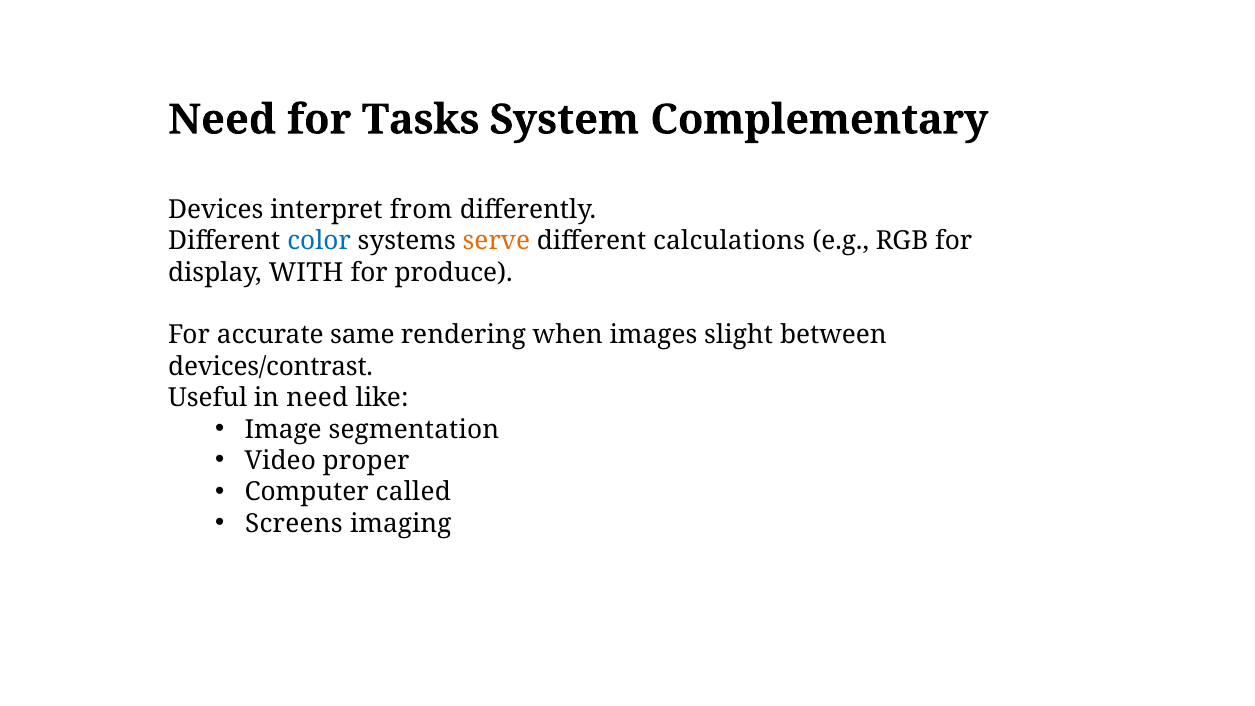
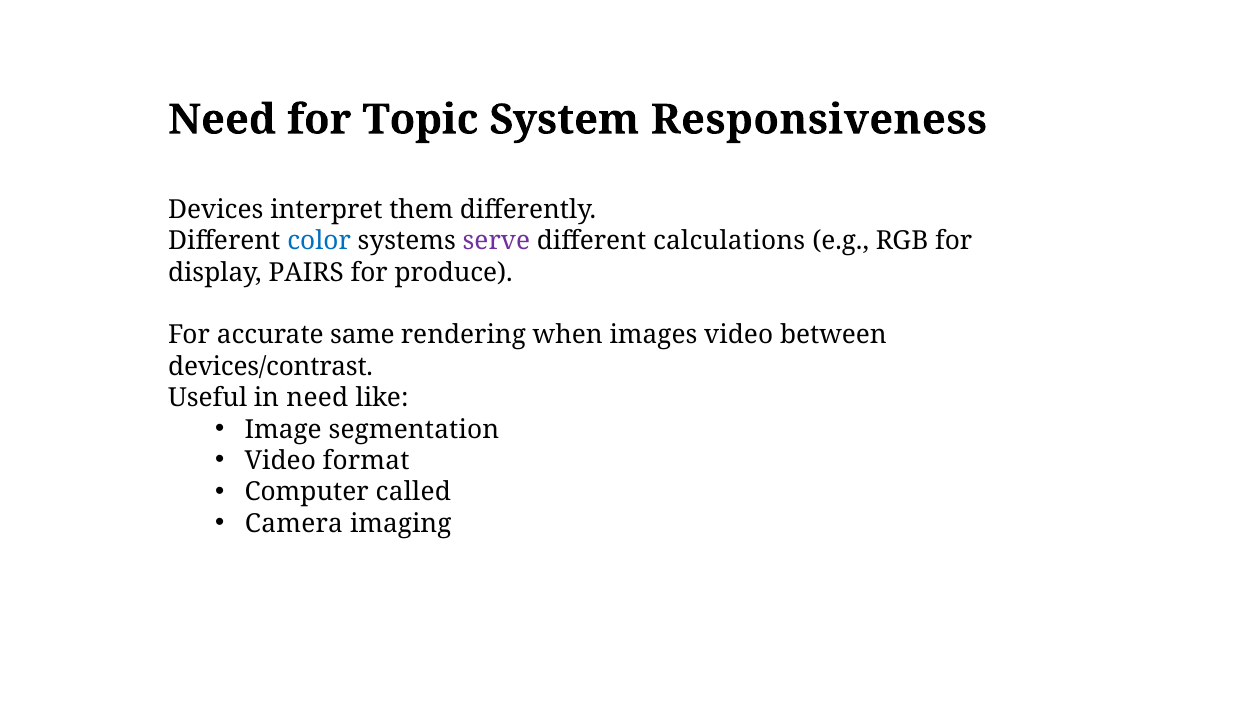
Tasks: Tasks -> Topic (421, 120)
Complementary: Complementary -> Responsiveness (819, 120)
from: from -> them (421, 210)
serve colour: orange -> purple (496, 241)
WITH: WITH -> PAIRS (306, 272)
images slight: slight -> video (739, 335)
proper: proper -> format (366, 461)
Screens: Screens -> Camera (294, 524)
